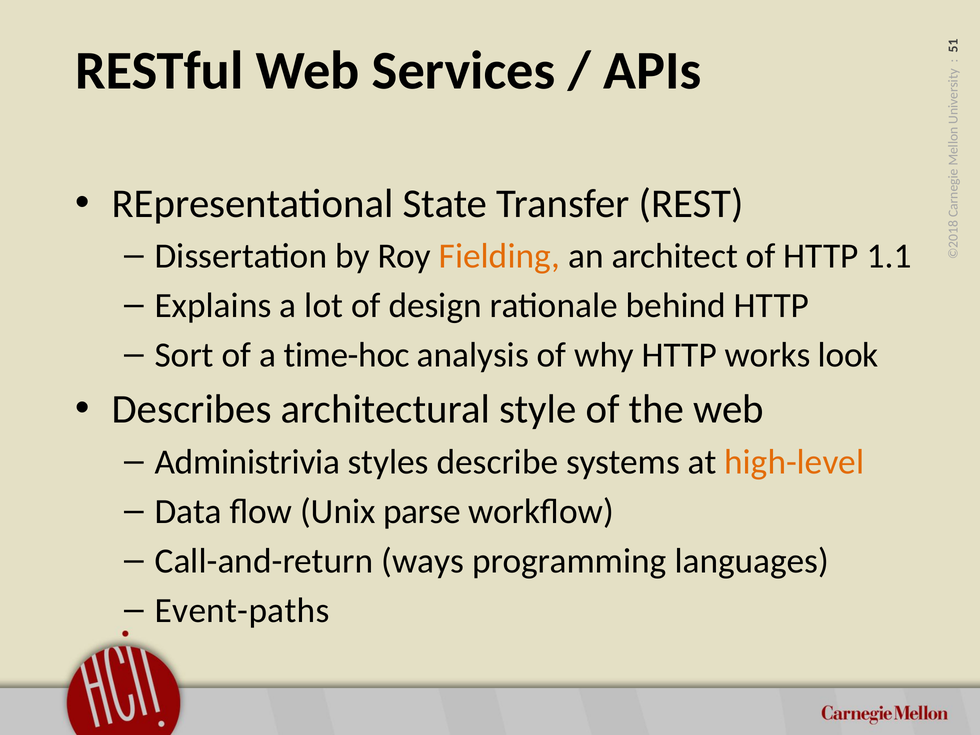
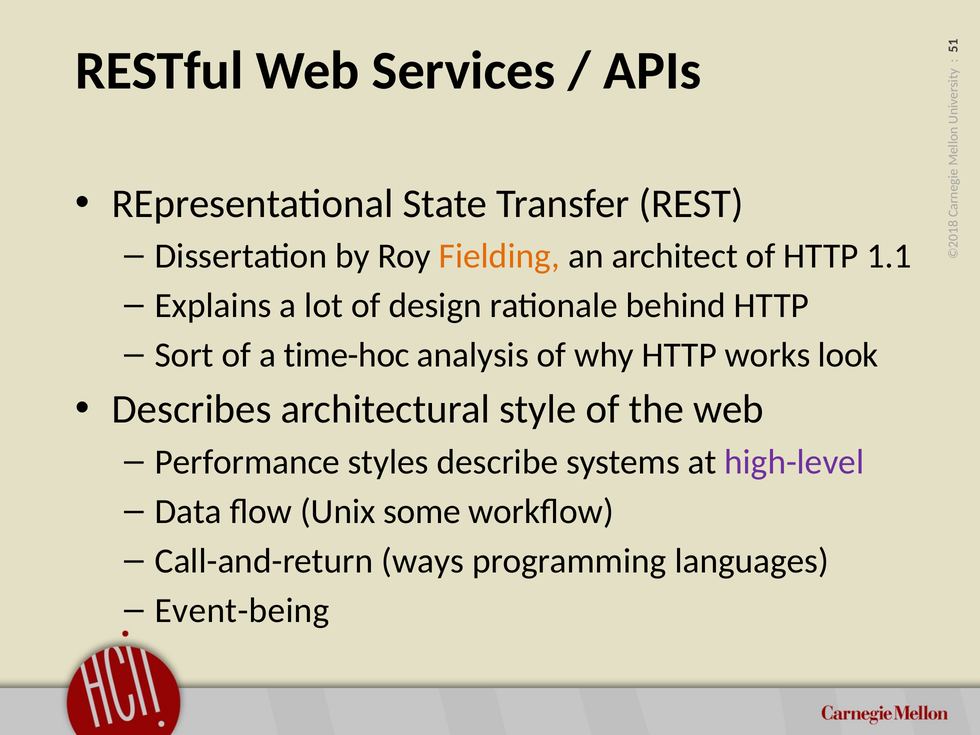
Administrivia: Administrivia -> Performance (247, 462)
high-level colour: orange -> purple (794, 462)
parse: parse -> some (422, 511)
Event-paths: Event-paths -> Event-being (242, 610)
